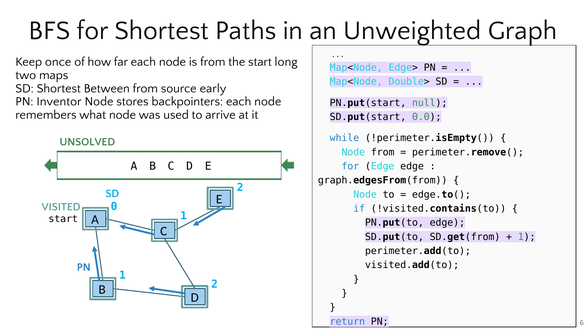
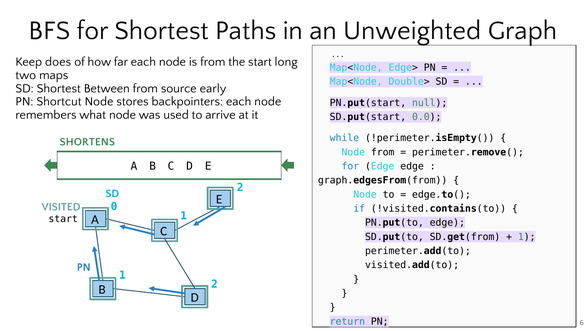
once: once -> does (58, 62)
Inventor: Inventor -> Shortcut (59, 101)
UNSOLVED: UNSOLVED -> SHORTENS (87, 142)
